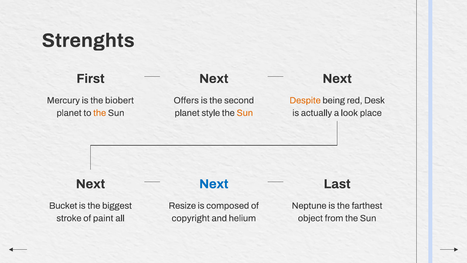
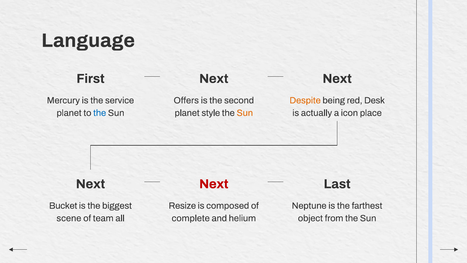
Strenghts: Strenghts -> Language (88, 40)
biobert: biobert -> service (120, 100)
the colour: orange -> blue (100, 113)
look: look -> icon (349, 113)
Next colour: blue -> red (214, 184)
stroke: stroke -> scene (69, 218)
paint: paint -> team (103, 218)
copyright: copyright -> complete (191, 218)
